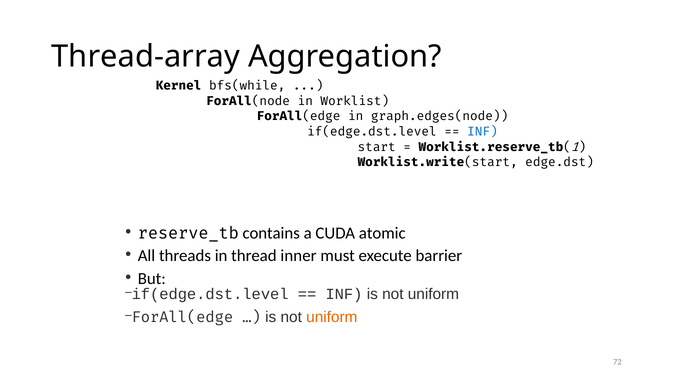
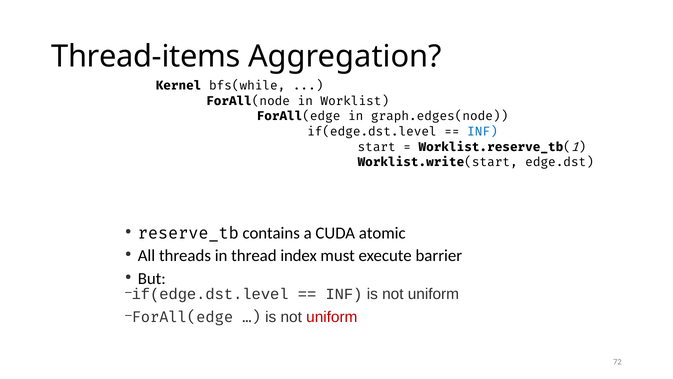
Thread-array: Thread-array -> Thread-items (146, 57)
inner: inner -> index (299, 256)
uniform colour: orange -> red (332, 317)
